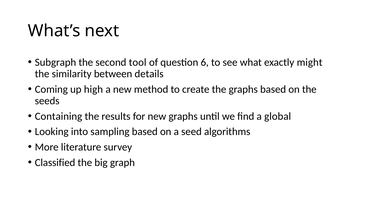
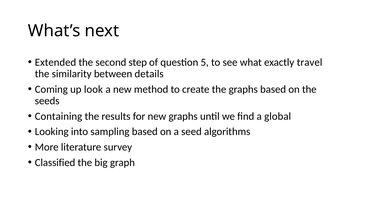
Subgraph: Subgraph -> Extended (55, 62)
tool: tool -> step (138, 62)
6: 6 -> 5 (205, 62)
might: might -> travel (310, 62)
high: high -> look (93, 89)
